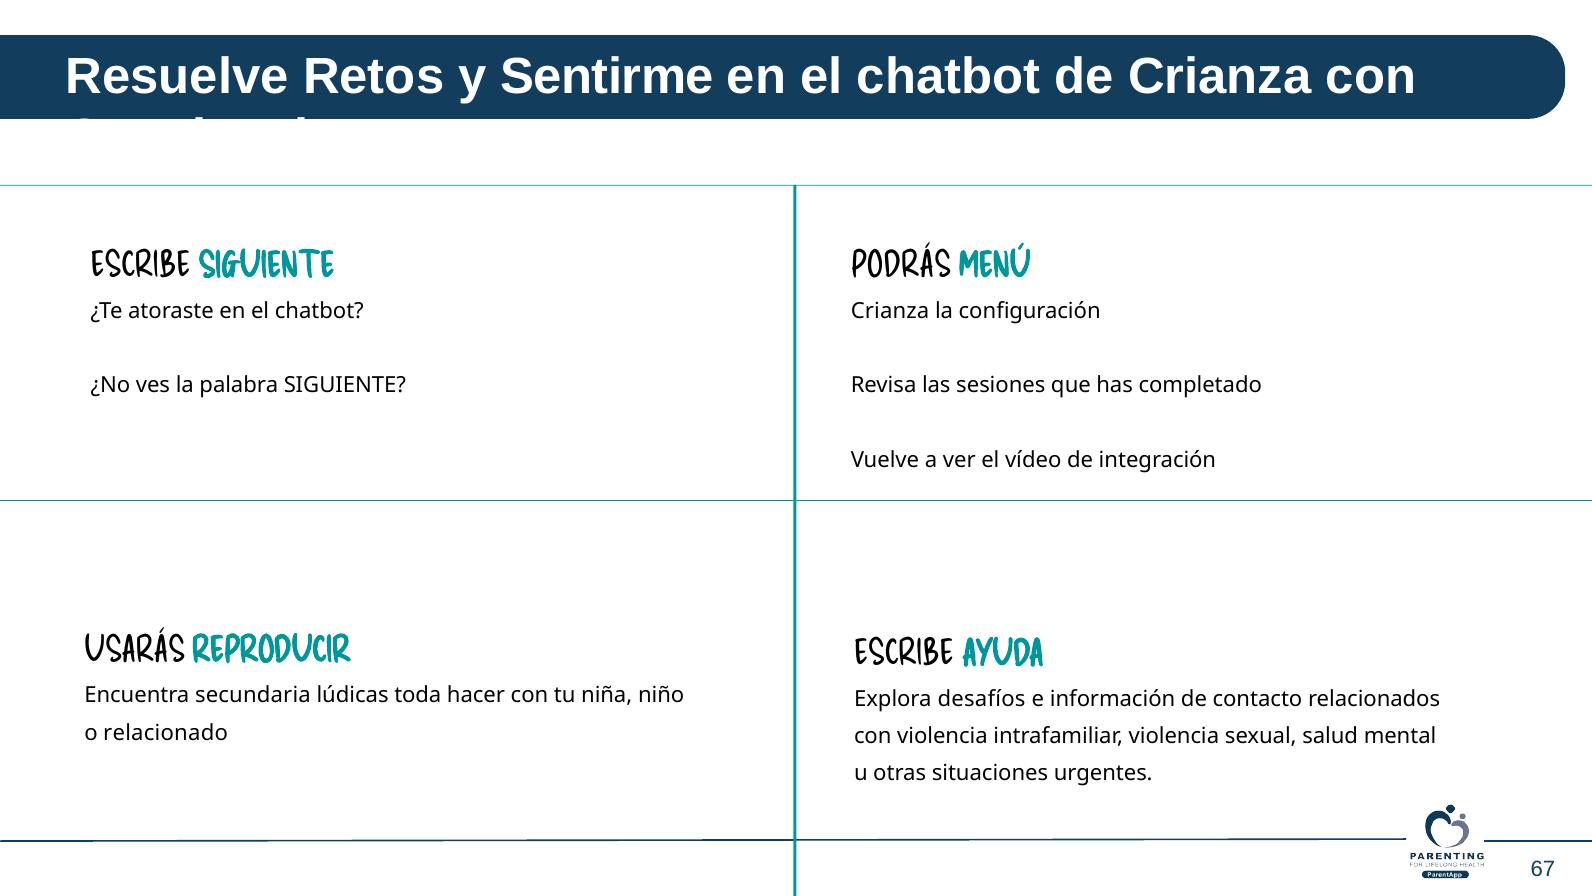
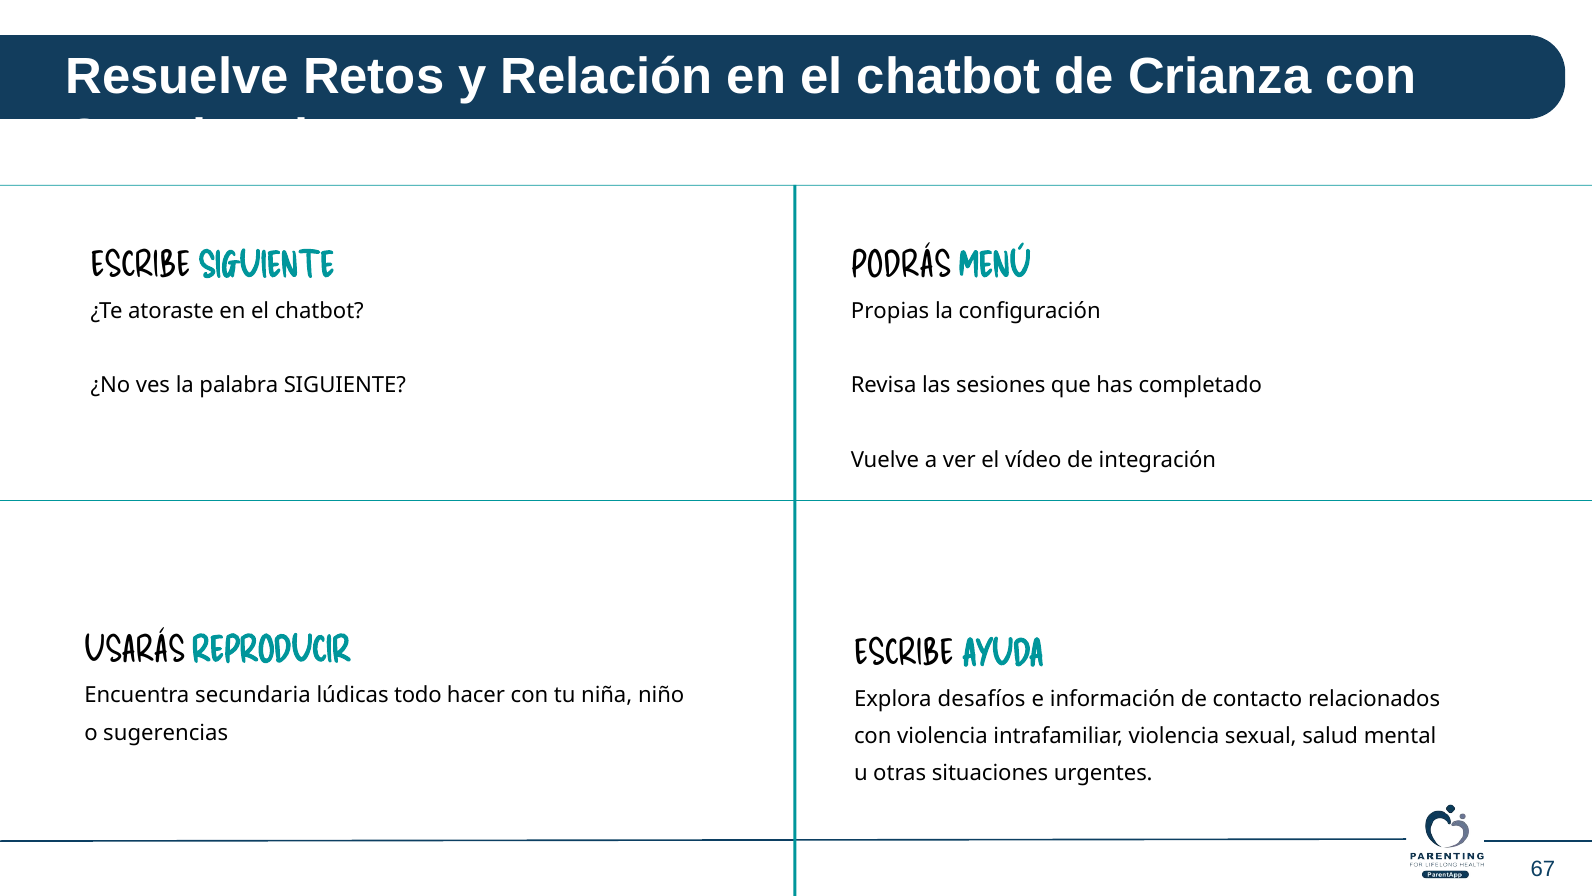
Sentirme: Sentirme -> Relación (607, 76)
Crianza: Crianza -> Propias (890, 311)
toda: toda -> todo (418, 695)
relacionado: relacionado -> sugerencias (166, 732)
